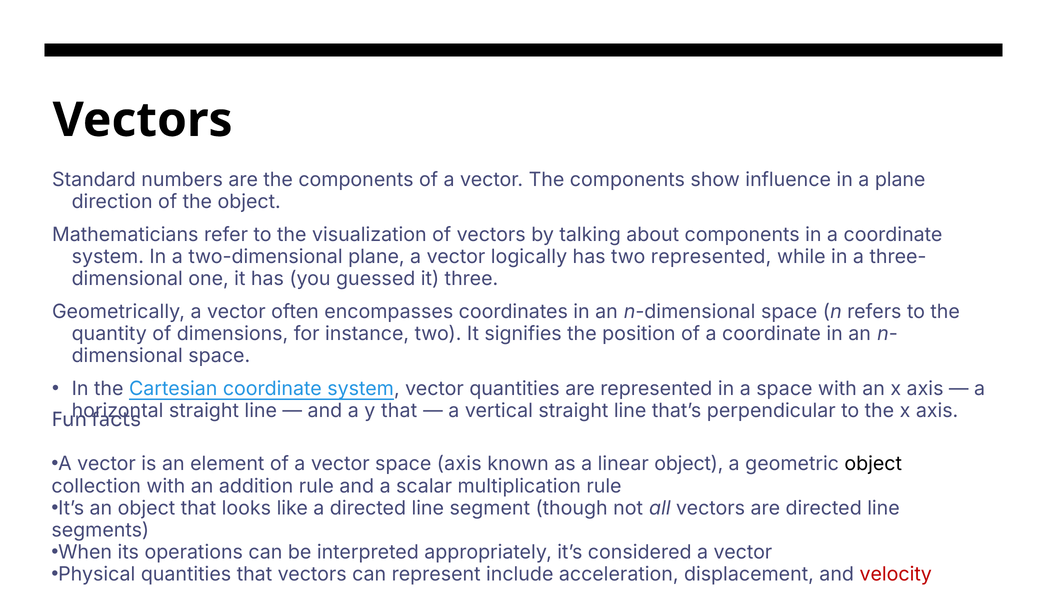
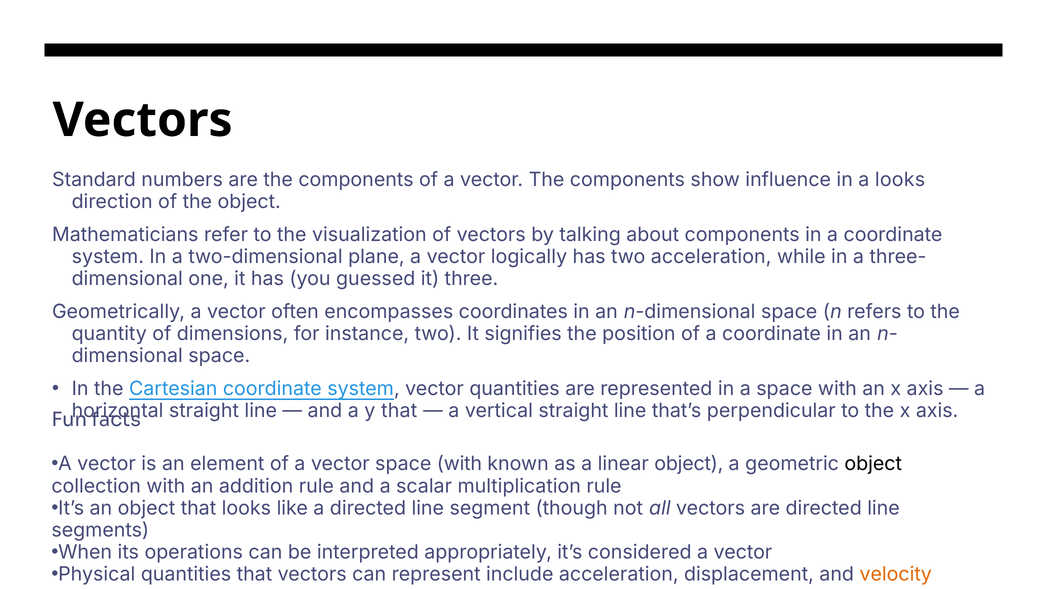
a plane: plane -> looks (900, 180)
two represented: represented -> acceleration (711, 257)
vector space axis: axis -> with (459, 464)
velocity colour: red -> orange (896, 574)
